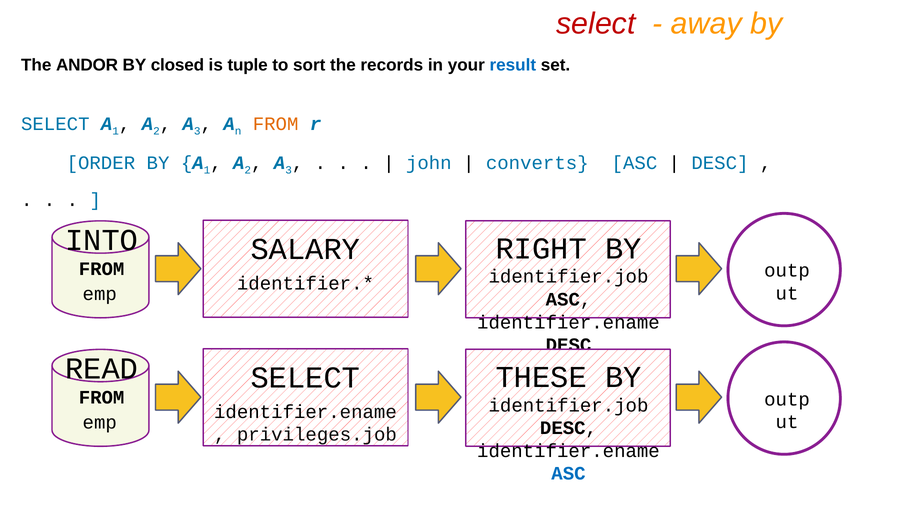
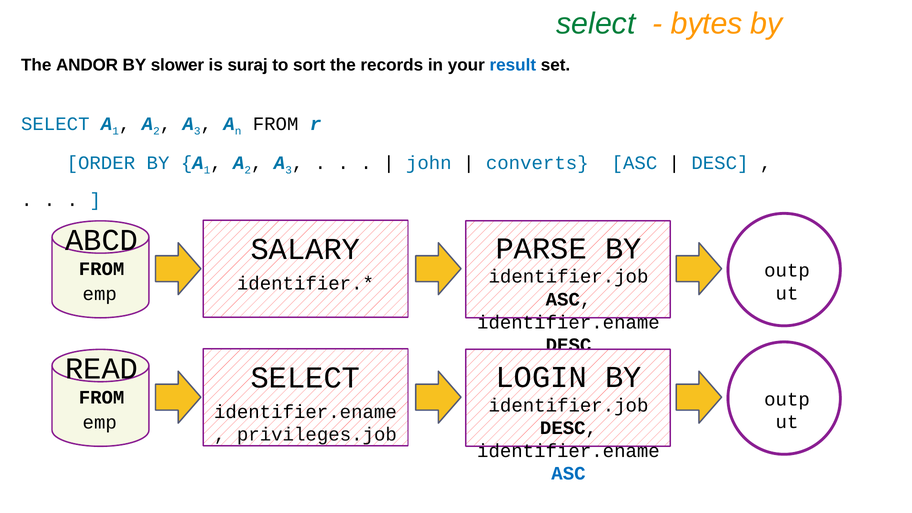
select colour: red -> green (596, 24)
away: away -> bytes (707, 24)
closed: closed -> slower (177, 65)
tuple: tuple -> suraj (248, 65)
FROM colour: orange -> black (276, 124)
INTO: INTO -> ABCD (102, 240)
RIGHT: RIGHT -> PARSE (541, 249)
THESE: THESE -> LOGIN (541, 377)
